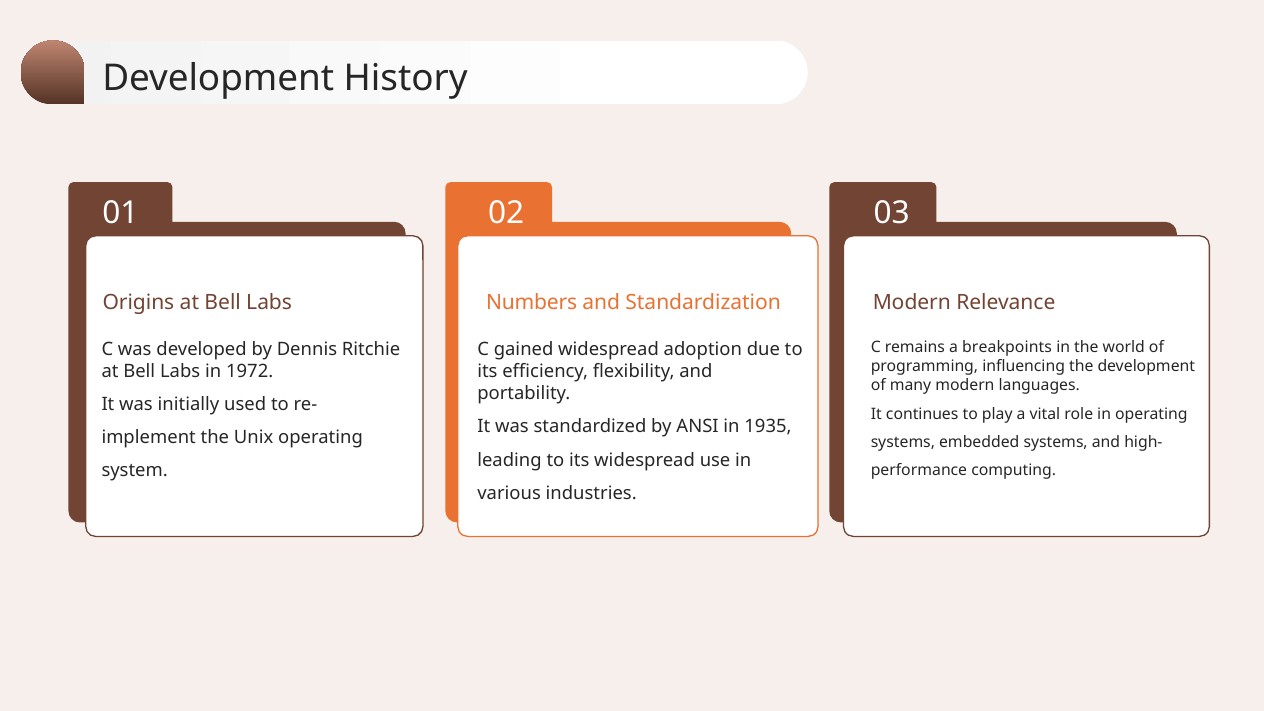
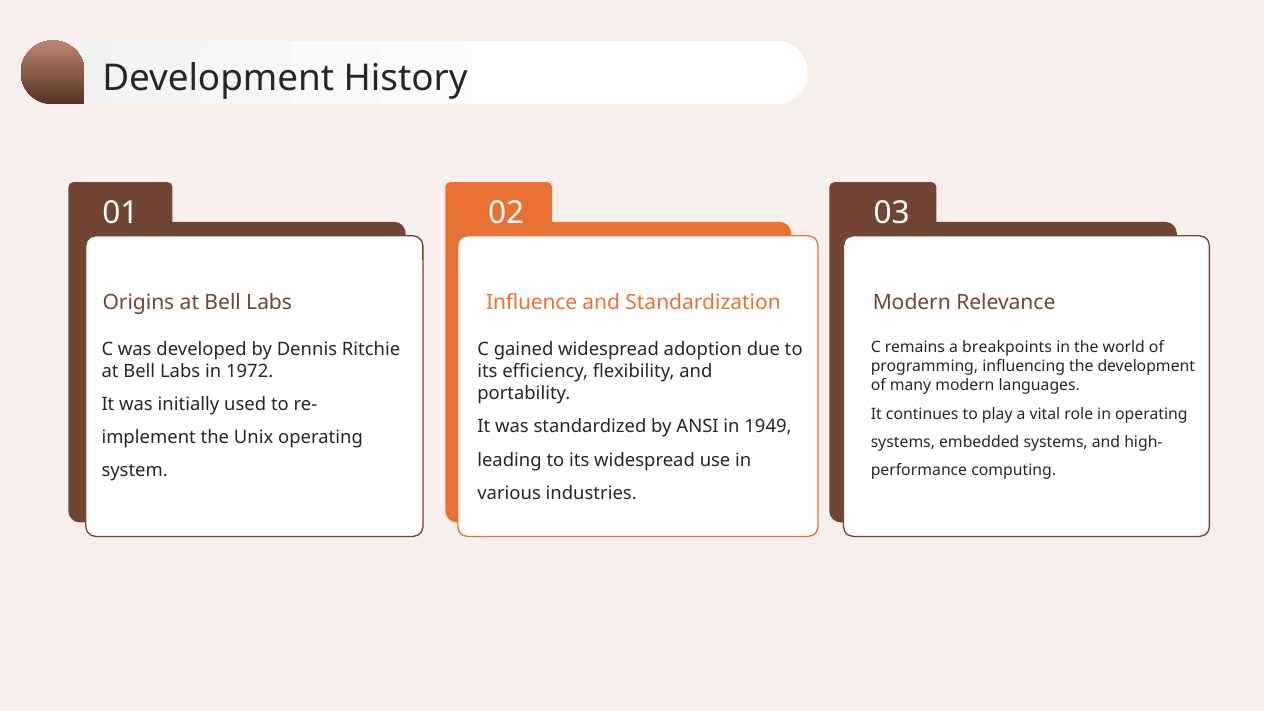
Numbers: Numbers -> Influence (532, 302)
1935: 1935 -> 1949 (768, 427)
